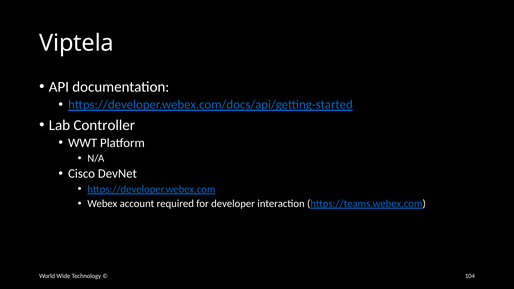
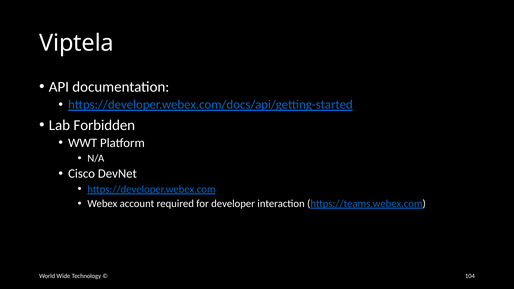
Controller: Controller -> Forbidden (104, 125)
